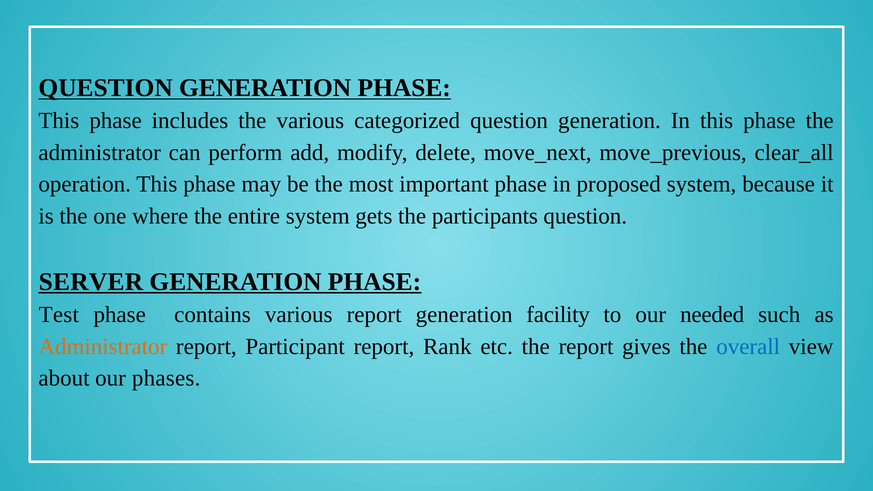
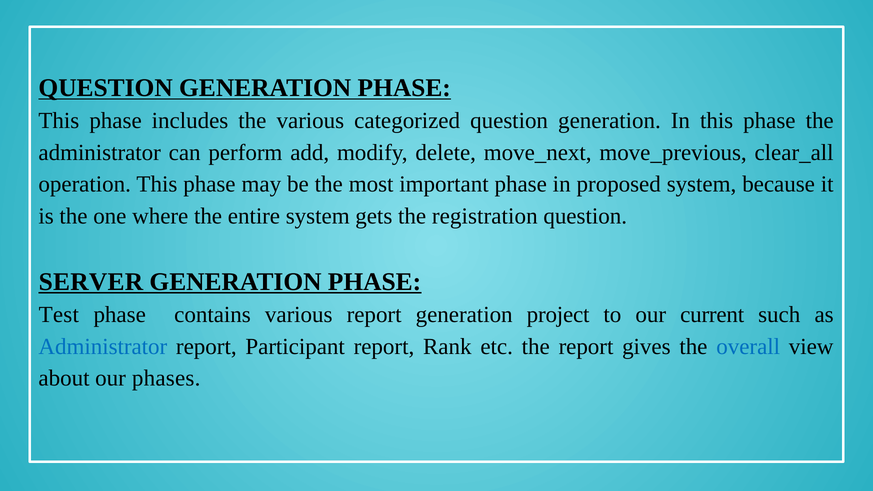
participants: participants -> registration (485, 216)
facility: facility -> project (558, 315)
needed: needed -> current (712, 315)
Administrator colour: orange -> blue (103, 346)
